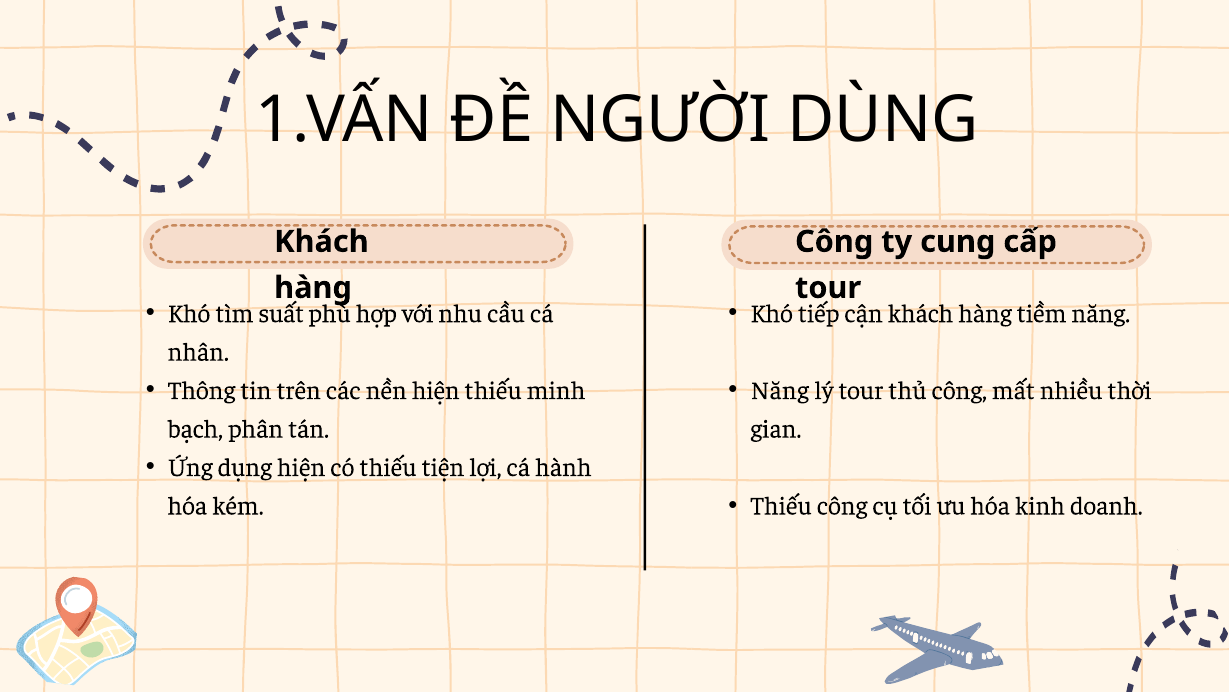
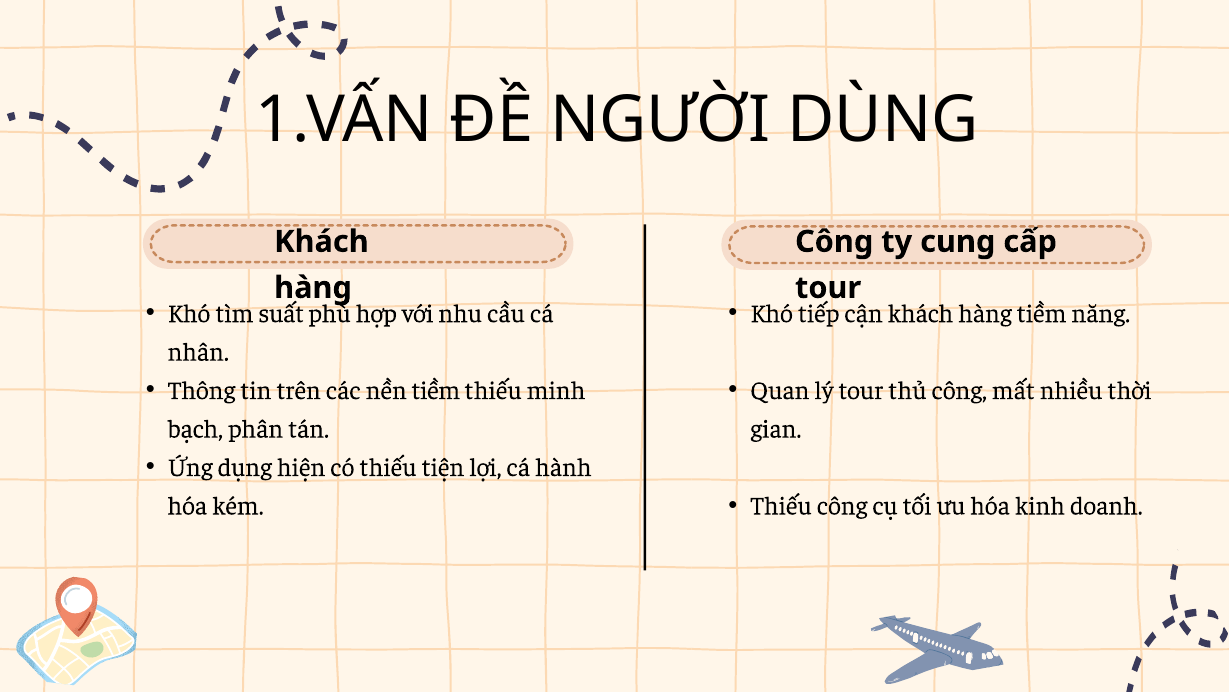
nền hiện: hiện -> tiềm (436, 390)
Năng: Năng -> Quan (780, 390)
